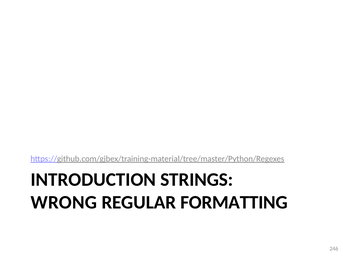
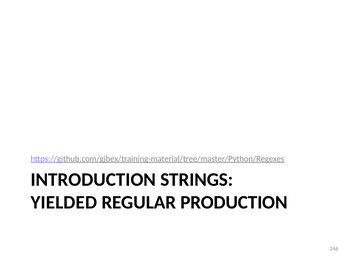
WRONG: WRONG -> YIELDED (64, 203)
FORMATTING: FORMATTING -> PRODUCTION (234, 203)
